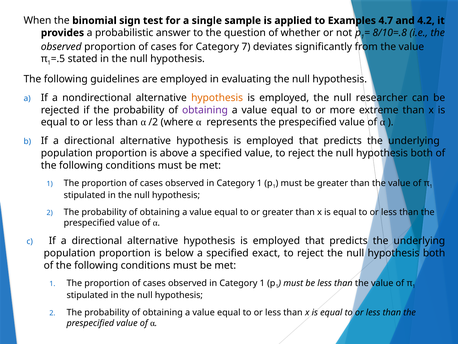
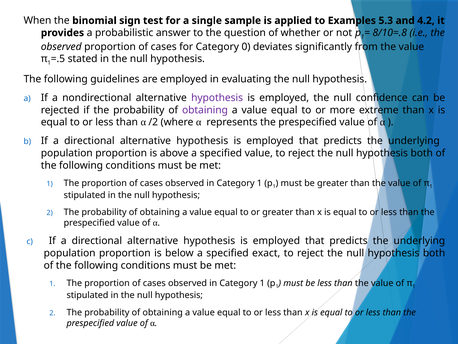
4.7: 4.7 -> 5.3 (386, 21)
7: 7 -> 0 (246, 47)
hypothesis colour: orange -> purple (217, 98)
researcher: researcher -> confidence (382, 98)
